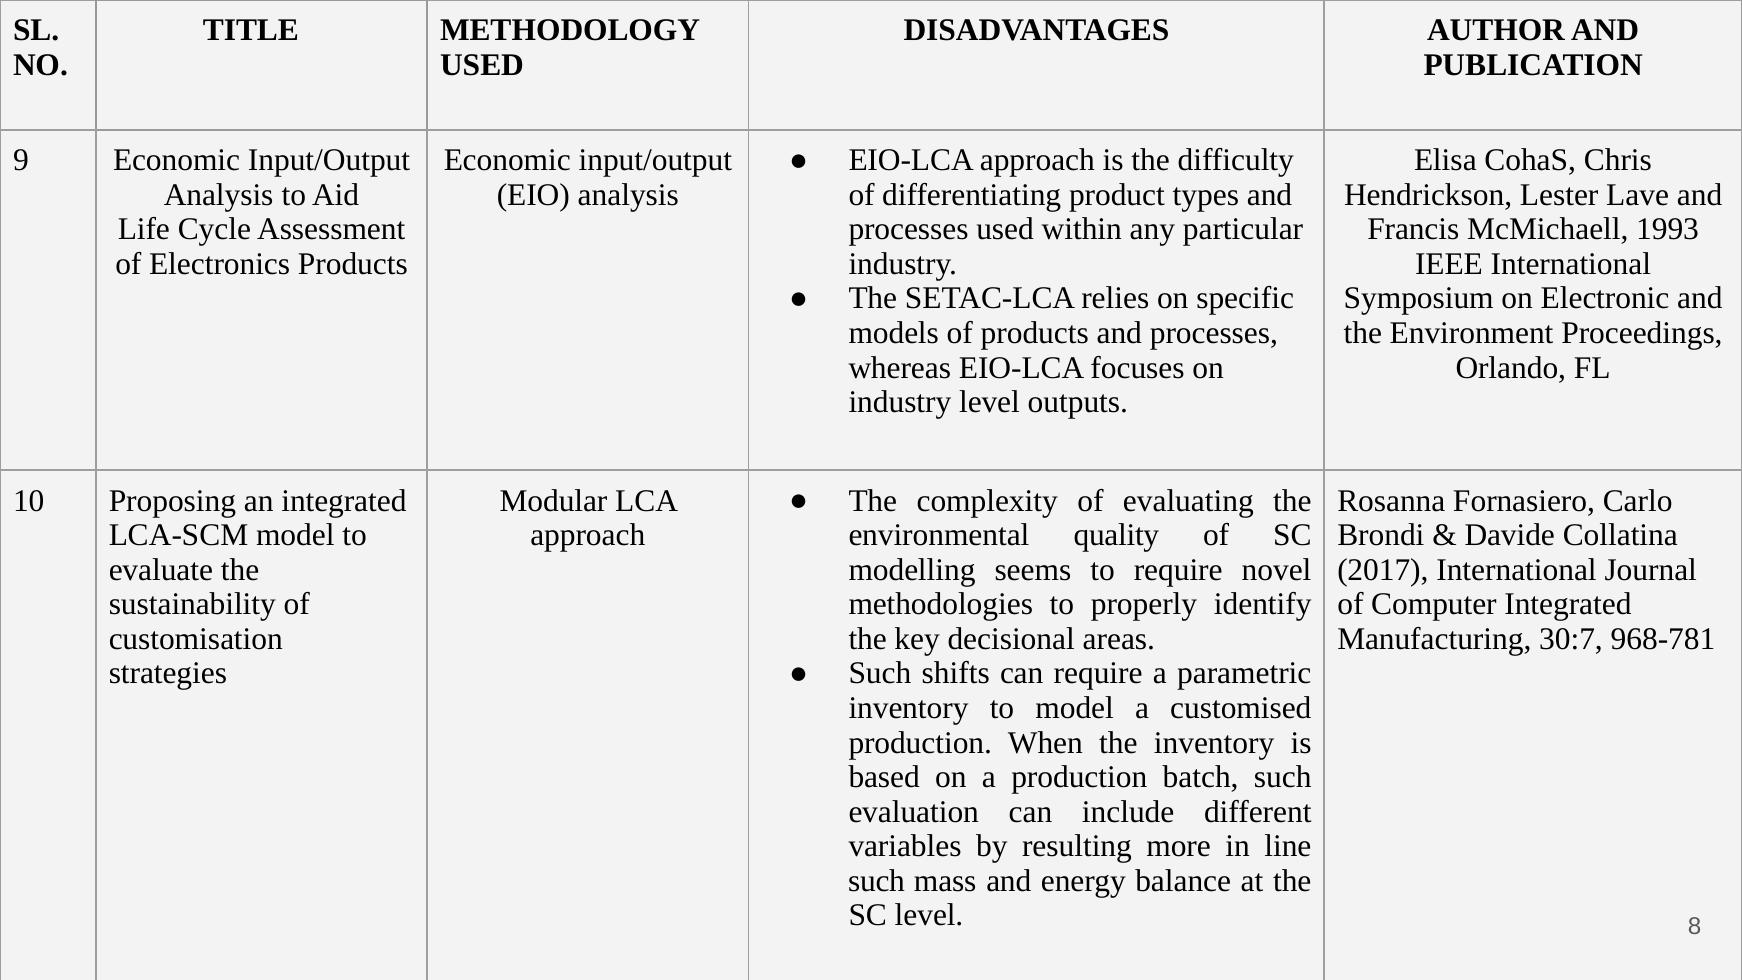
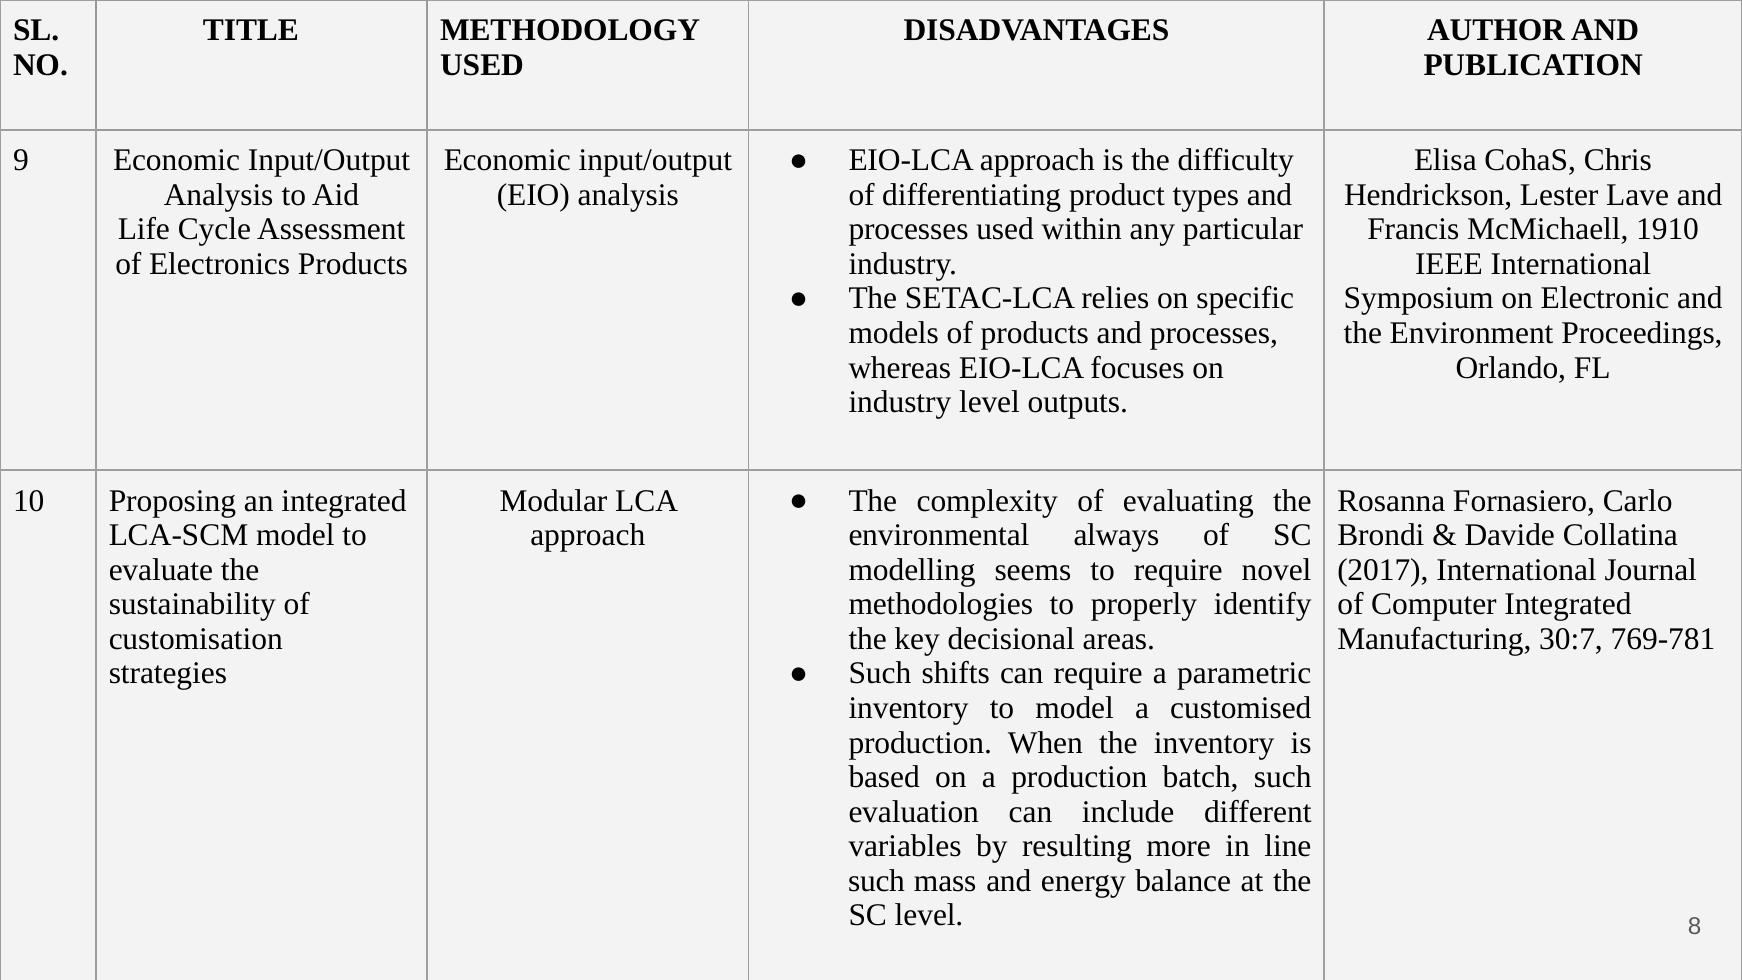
1993: 1993 -> 1910 (1668, 229)
quality: quality -> always (1116, 535)
968-781: 968-781 -> 769-781 (1663, 639)
